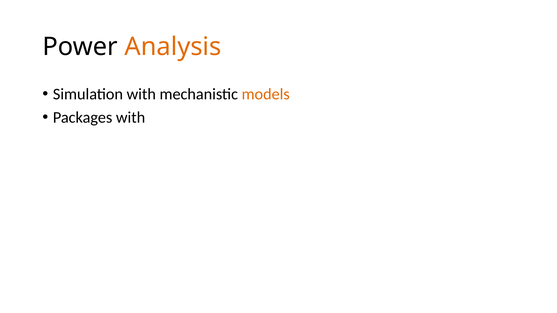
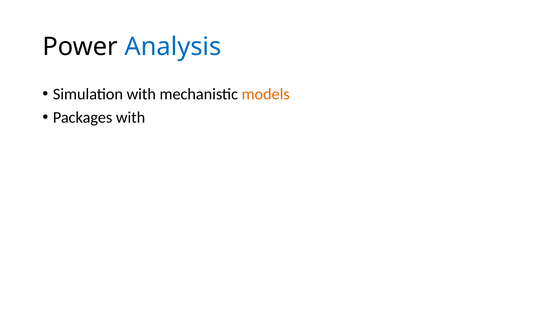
Analysis colour: orange -> blue (173, 47)
